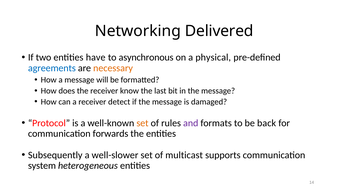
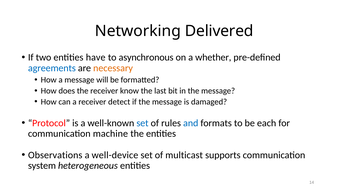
physical: physical -> whether (213, 58)
set colour: orange -> blue (142, 123)
and colour: purple -> blue (191, 123)
back: back -> each (267, 123)
forwards: forwards -> machine (110, 134)
Subsequently: Subsequently -> Observations (55, 155)
well-slower: well-slower -> well-device (115, 155)
